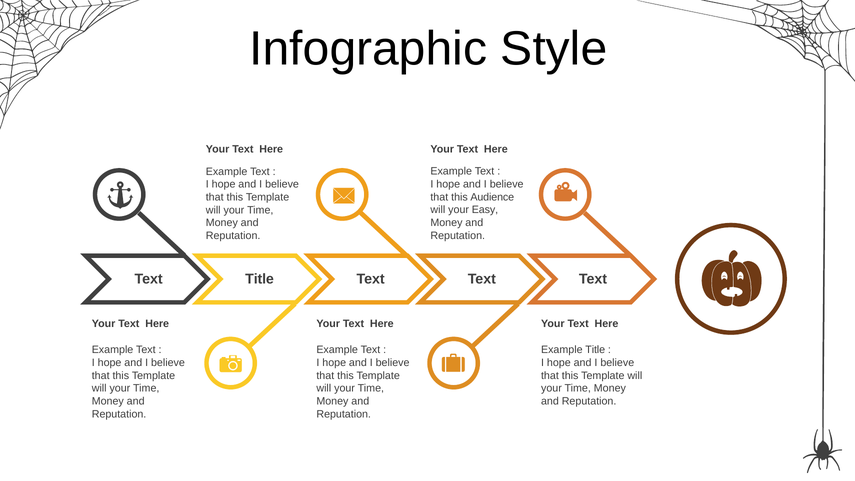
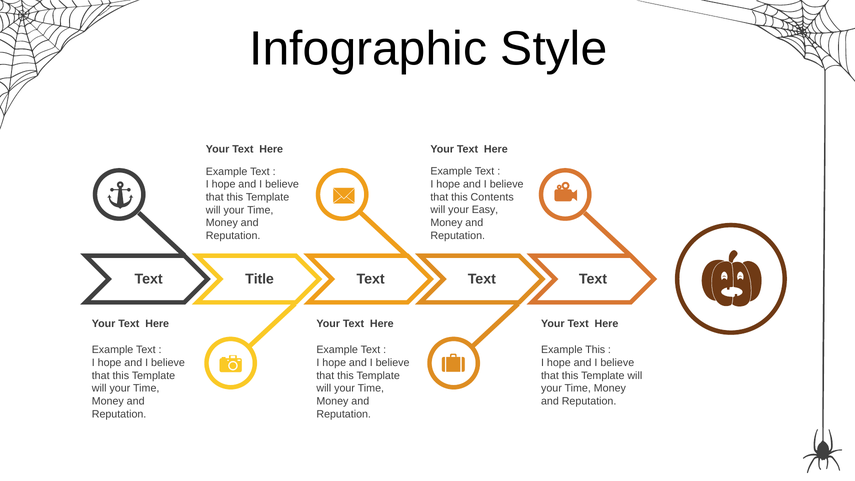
Audience: Audience -> Contents (492, 197)
Example Title: Title -> This (595, 350)
